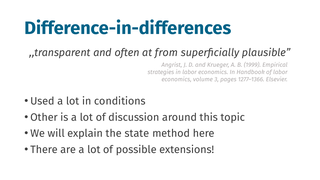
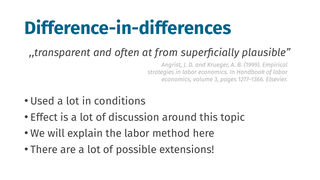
Other: Other -> Effect (44, 117)
the state: state -> labor (137, 133)
